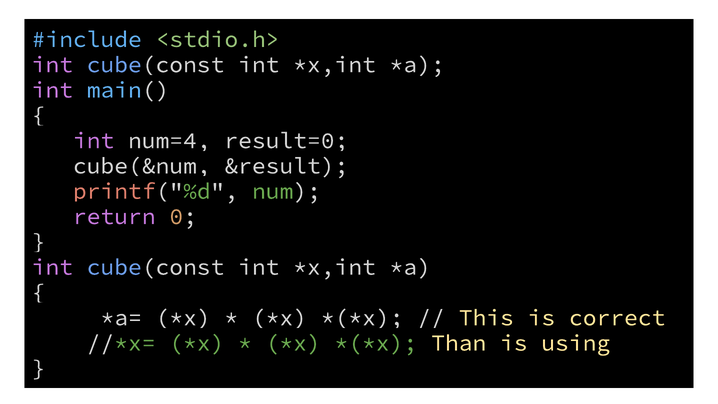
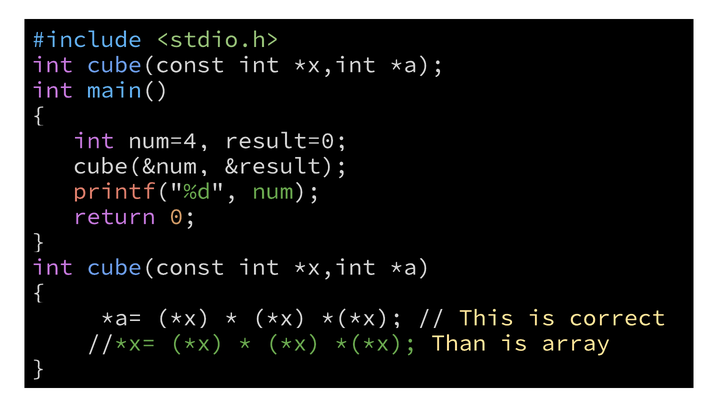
using: using -> array (576, 343)
